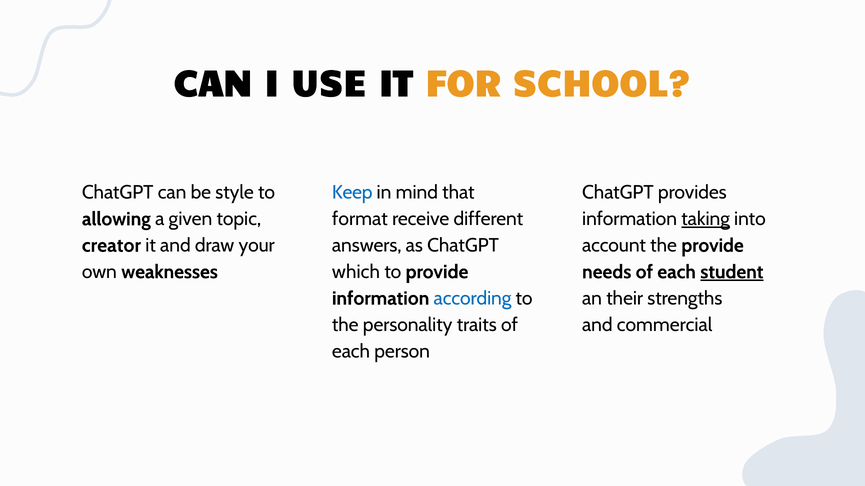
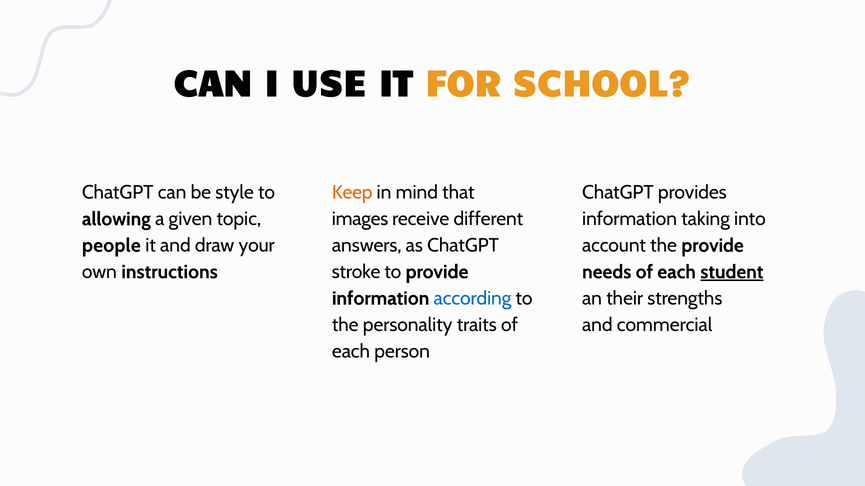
Keep colour: blue -> orange (352, 193)
format: format -> images (360, 219)
taking underline: present -> none (706, 219)
creator: creator -> people (111, 246)
weaknesses: weaknesses -> instructions (170, 272)
which: which -> stroke (356, 272)
